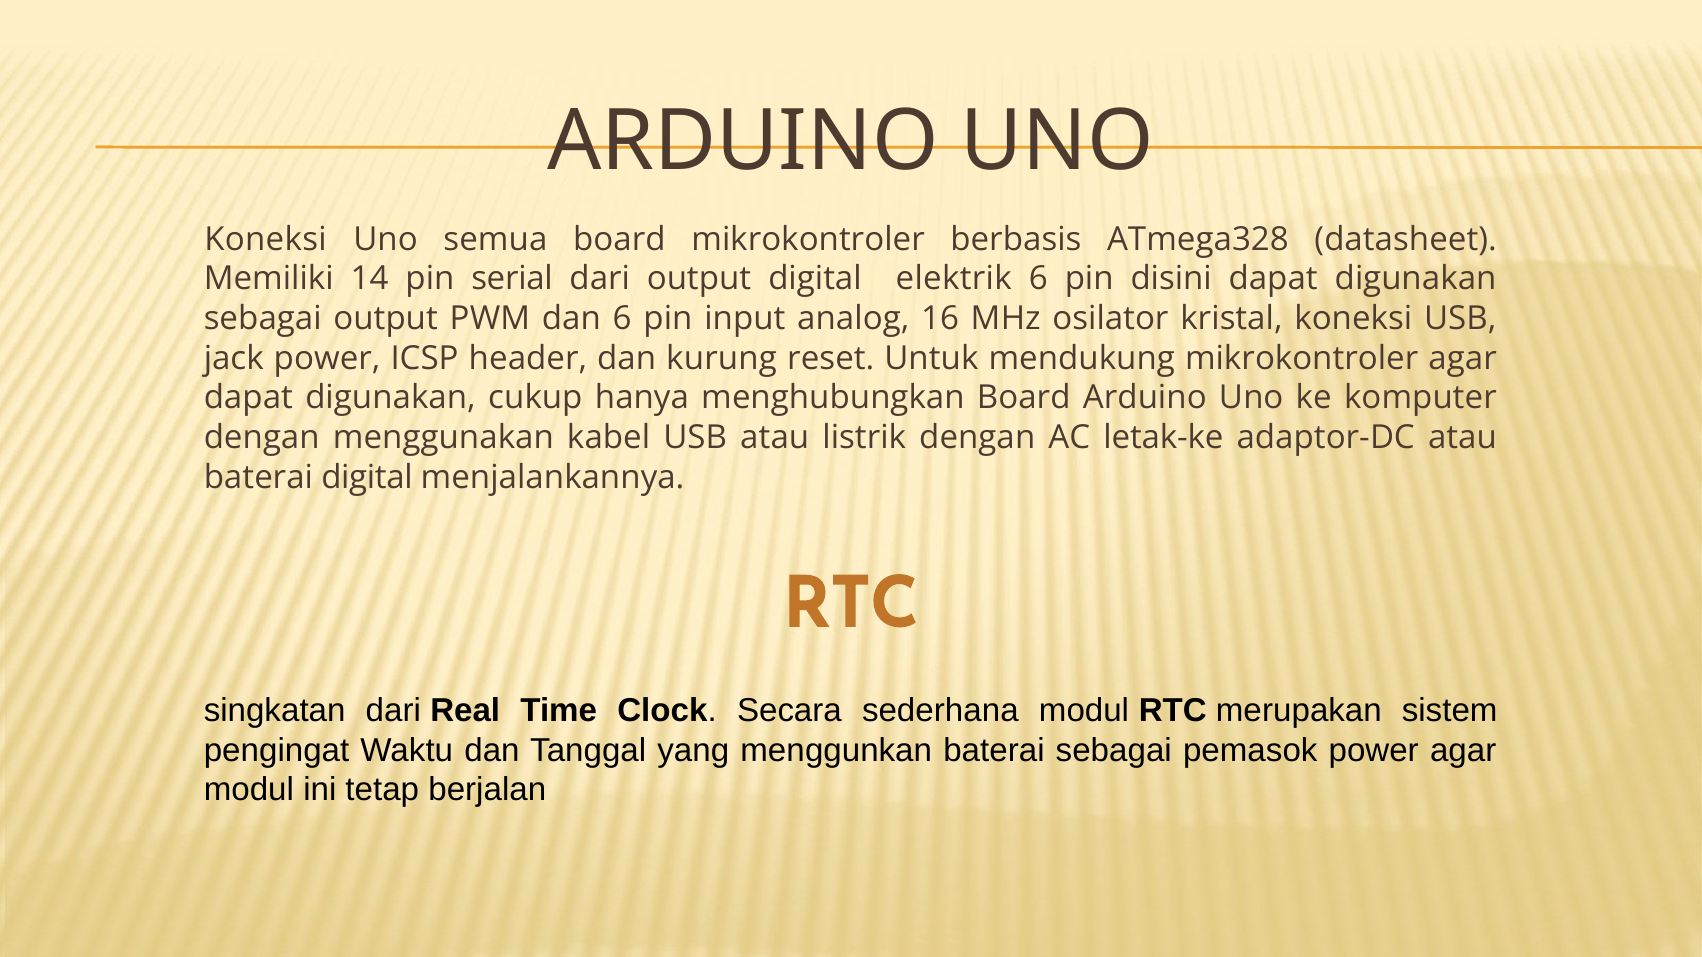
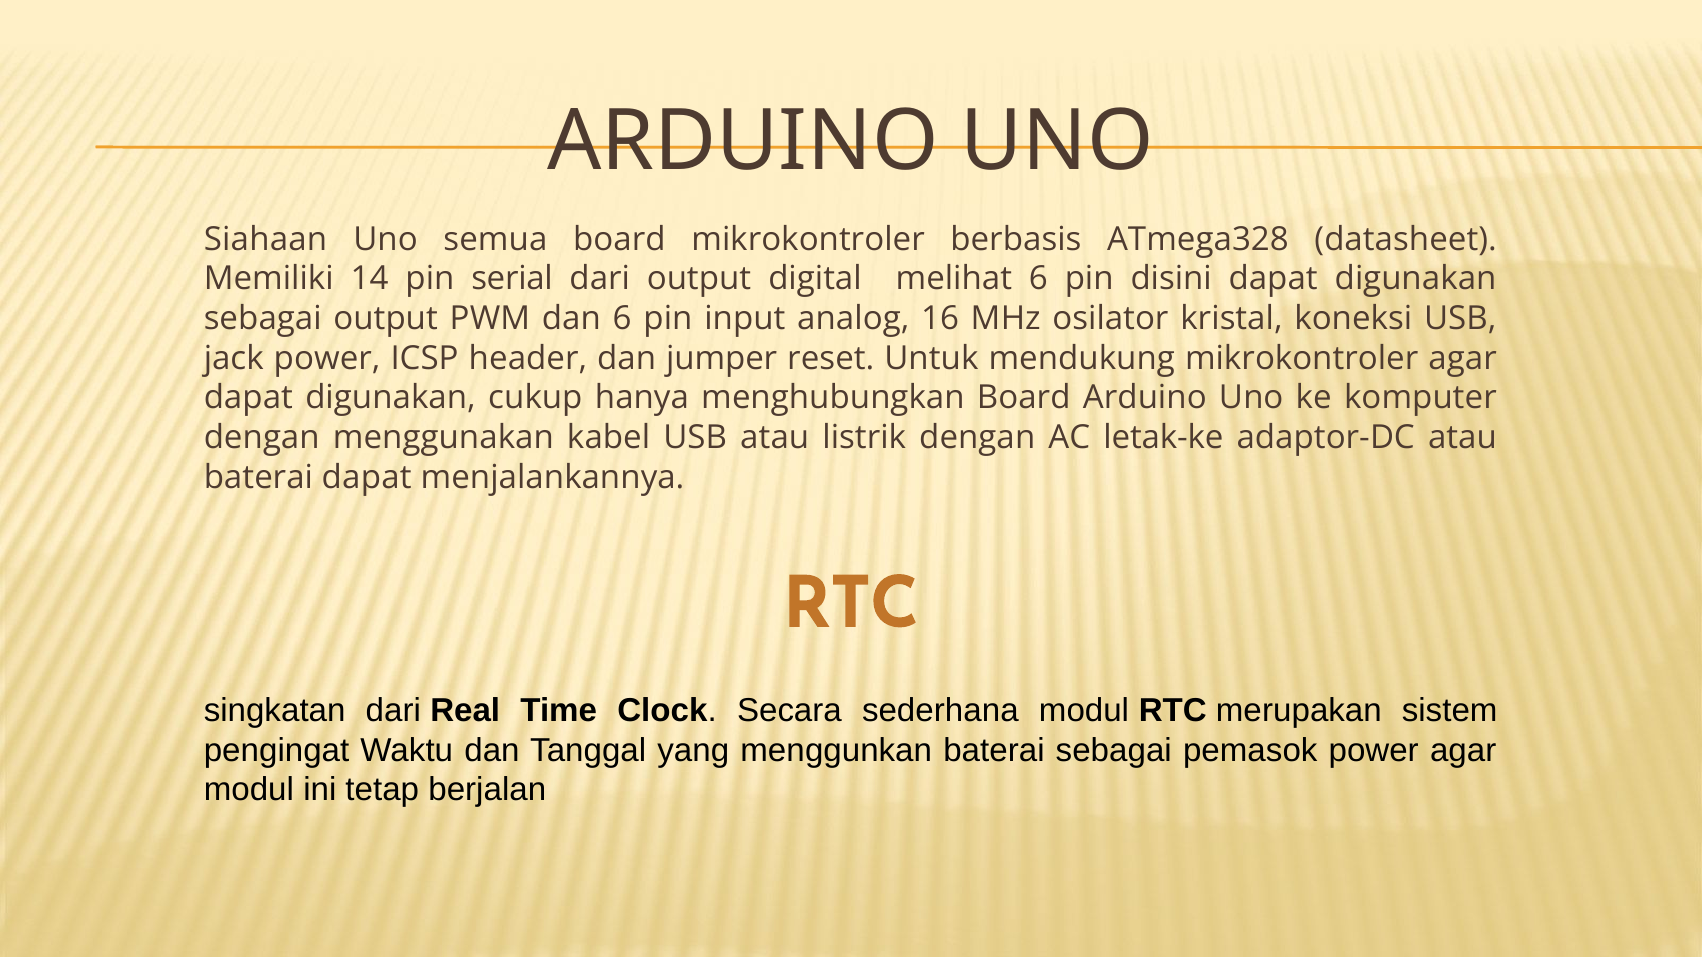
Koneksi: Koneksi -> Siahaan (266, 239)
elektrik: elektrik -> melihat (954, 279)
kurung: kurung -> jumper (722, 358)
baterai digital: digital -> dapat (367, 478)
